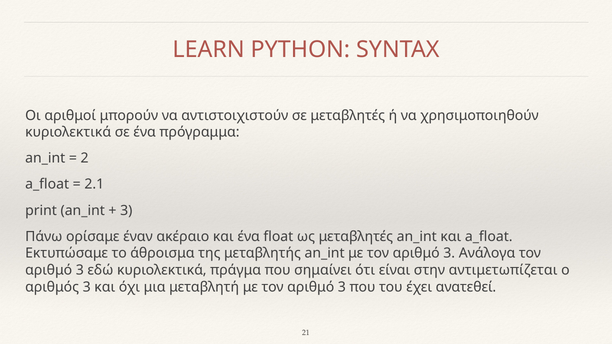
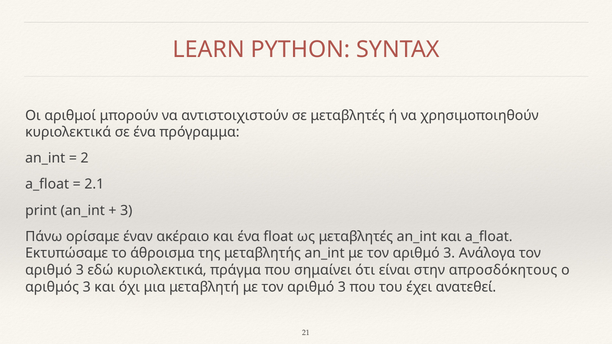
αντιμετωπίζεται: αντιμετωπίζεται -> απροσδόκητους (503, 270)
